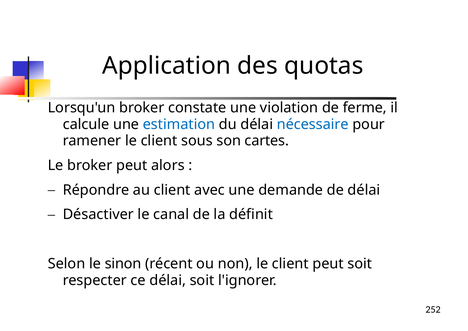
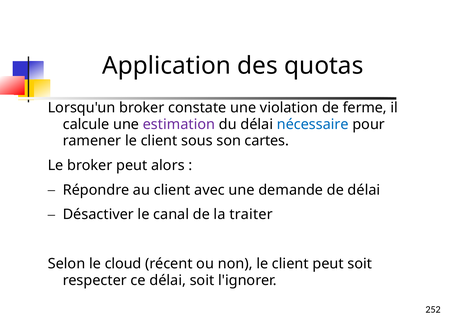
estimation colour: blue -> purple (179, 124)
définit: définit -> traiter (251, 214)
sinon: sinon -> cloud (123, 264)
